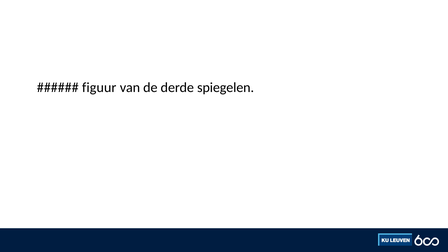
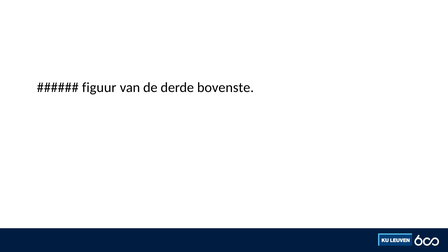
spiegelen: spiegelen -> bovenste (225, 88)
